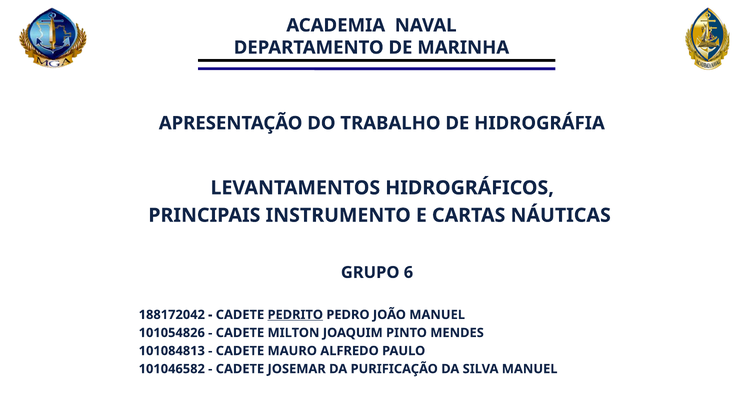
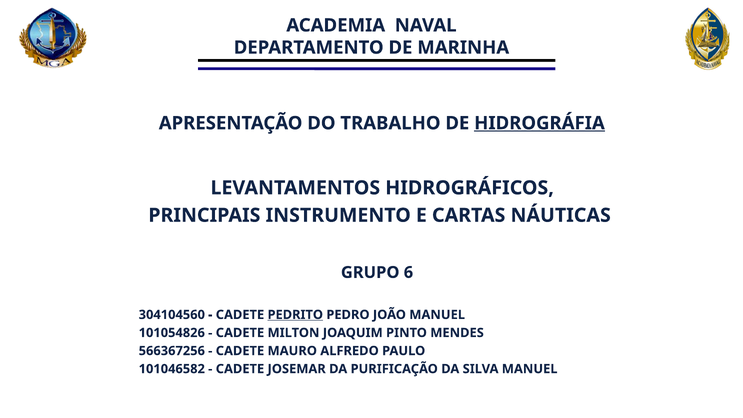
HIDROGRÁFIA underline: none -> present (539, 123)
188172042: 188172042 -> 304104560 (172, 315)
101084813: 101084813 -> 566367256 (172, 351)
